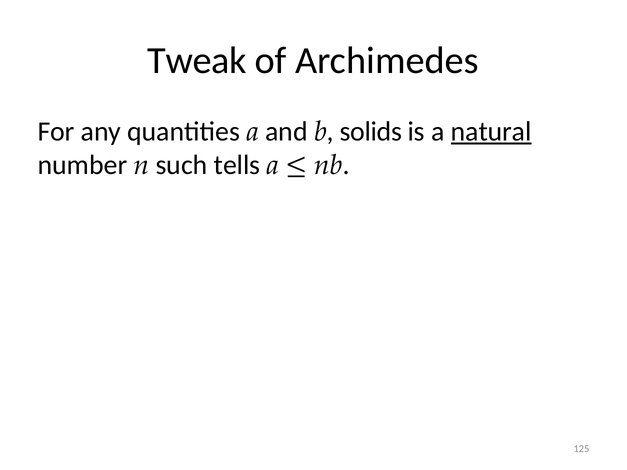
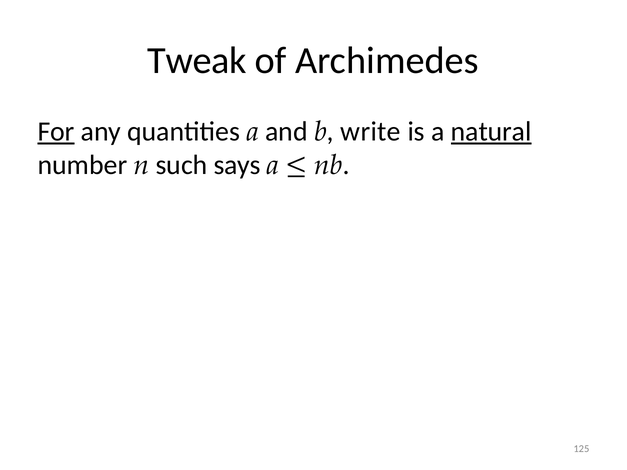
For underline: none -> present (56, 132)
solids: solids -> write (371, 132)
tells: tells -> says (237, 165)
